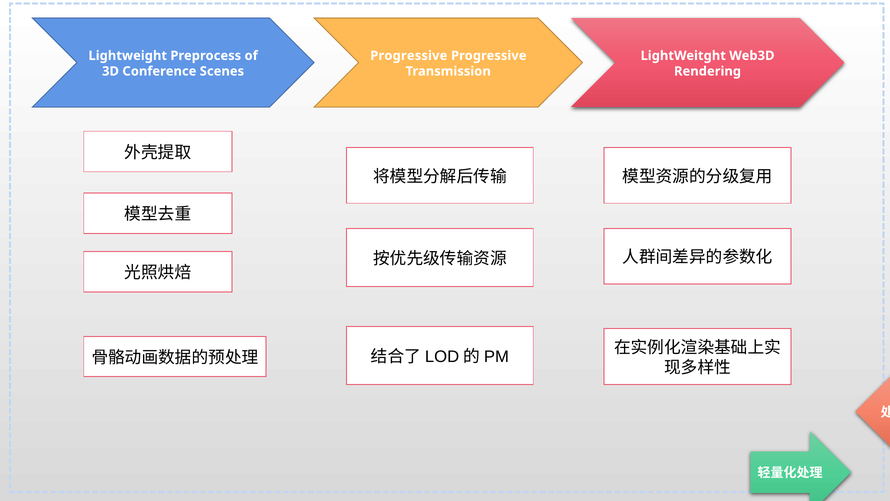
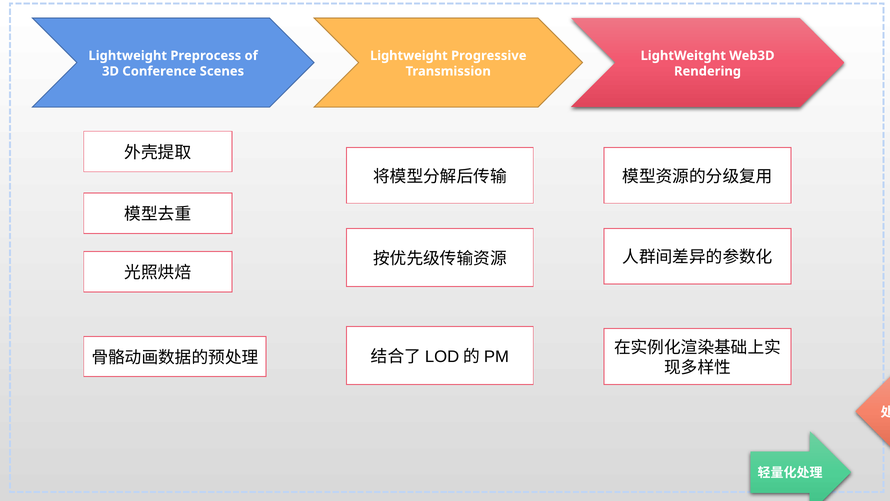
Progressive: Progressive -> Lightweight (409, 56)
